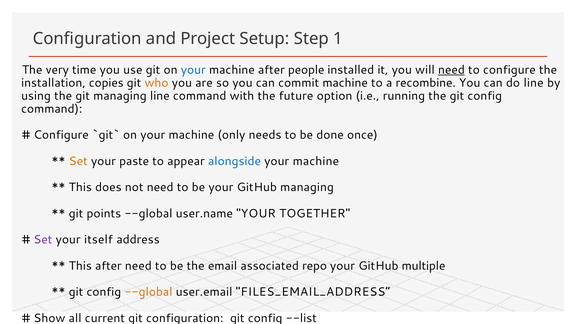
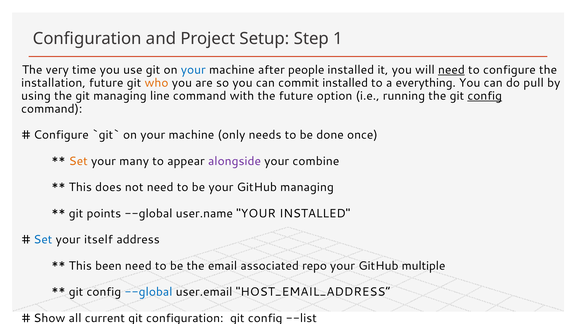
installation copies: copies -> future (106, 83)
commit machine: machine -> installed (345, 83)
recombine: recombine -> everything (426, 83)
do line: line -> pull (534, 83)
config underline: none -> present (485, 96)
paste: paste -> many (134, 161)
alongside colour: blue -> purple (235, 161)
machine: machine -> combine (316, 161)
YOUR TOGETHER: TOGETHER -> INSTALLED (315, 213)
Set colour: purple -> blue (43, 240)
This after: after -> been (108, 266)
--global colour: orange -> blue (148, 292)
FILES_EMAIL_ADDRESS“: FILES_EMAIL_ADDRESS“ -> HOST_EMAIL_ADDRESS“ (313, 292)
